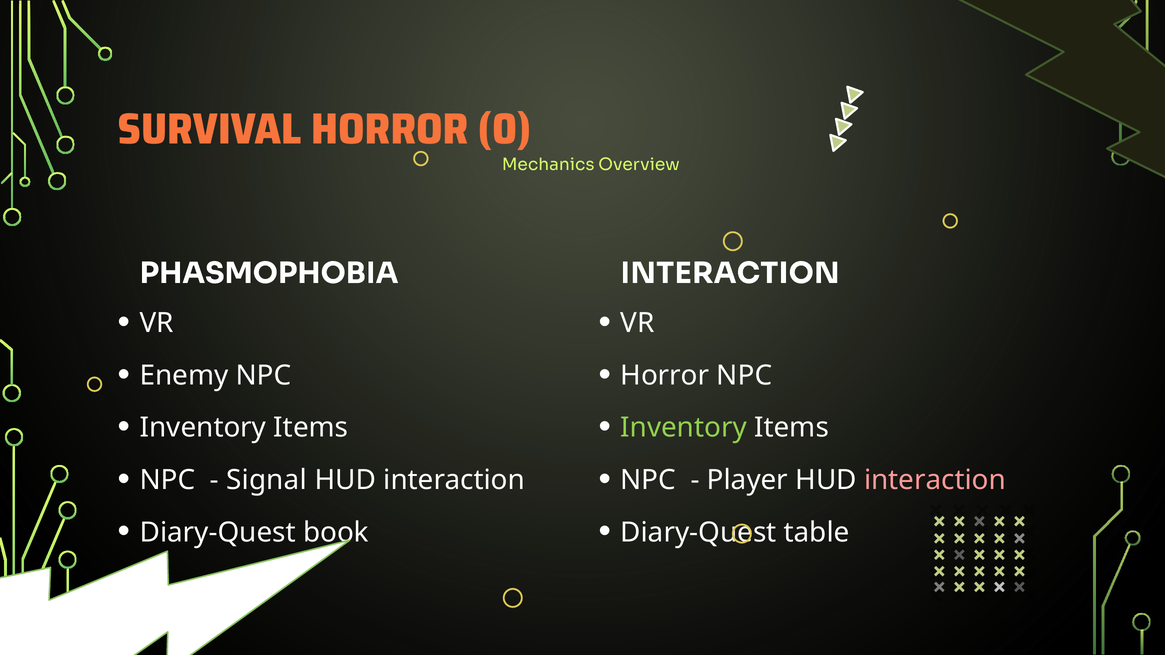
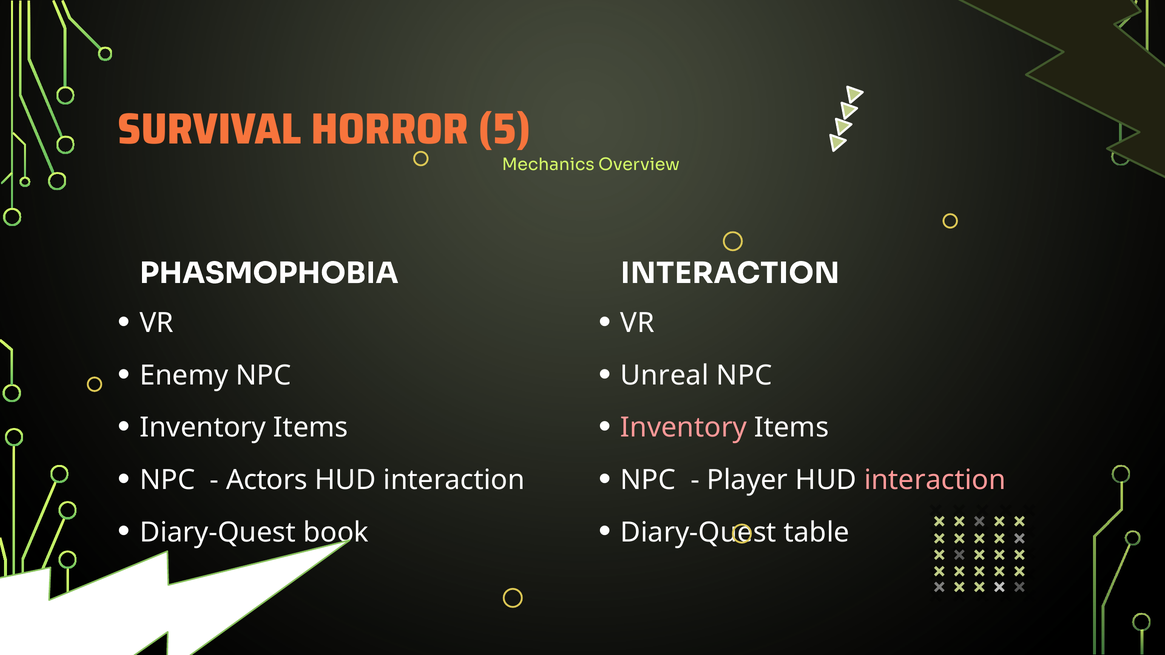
0: 0 -> 5 (505, 129)
Horror: Horror -> Unreal (665, 376)
Inventory colour: light green -> pink (684, 428)
Signal: Signal -> Actors (267, 480)
